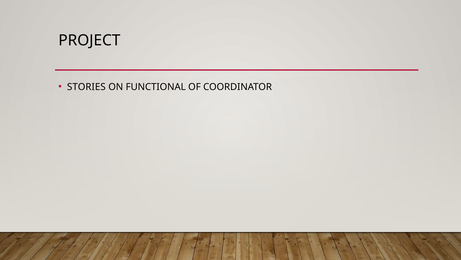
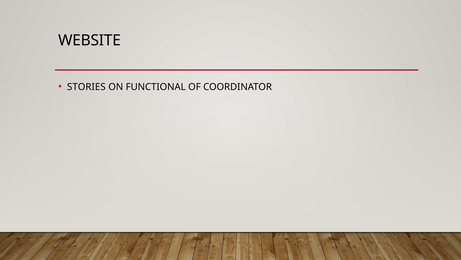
PROJECT: PROJECT -> WEBSITE (89, 40)
